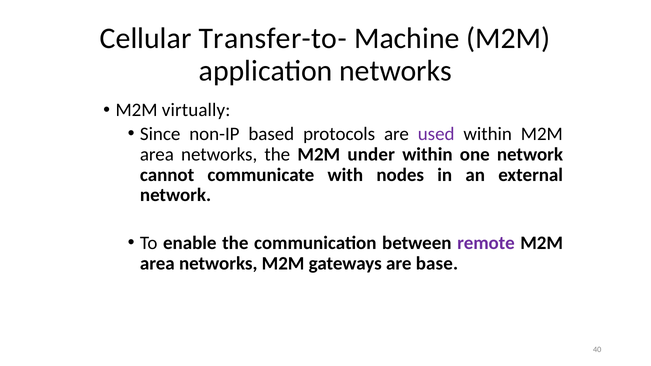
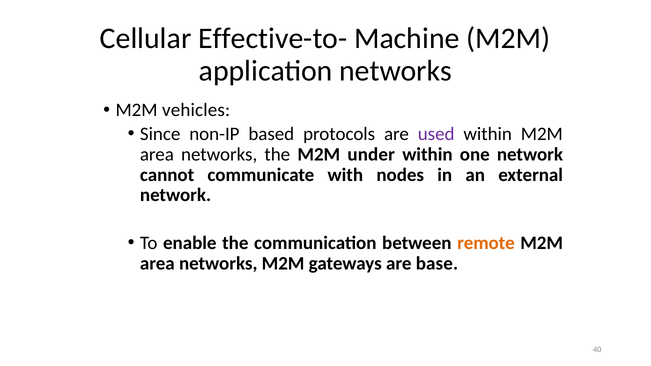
Transfer-to-: Transfer-to- -> Effective-to- (273, 39)
virtually: virtually -> vehicles (196, 110)
remote colour: purple -> orange (486, 243)
